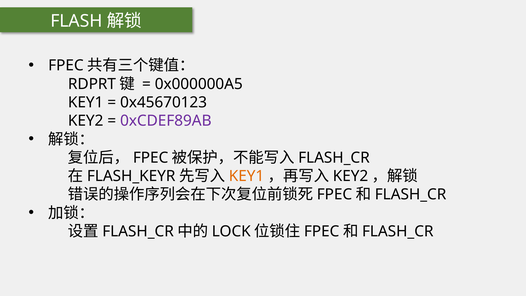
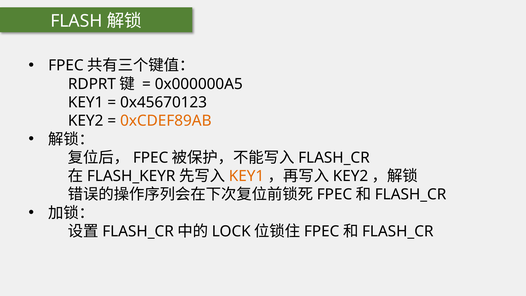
0xCDEF89AB colour: purple -> orange (166, 121)
